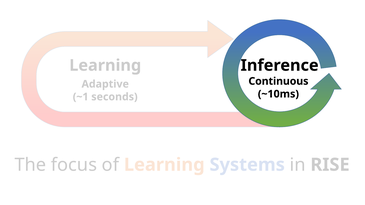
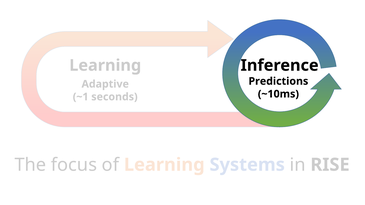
Continuous: Continuous -> Predictions (278, 81)
